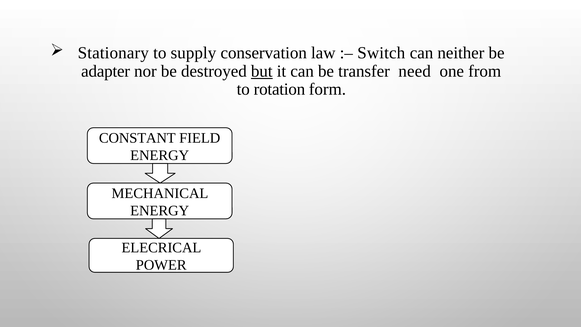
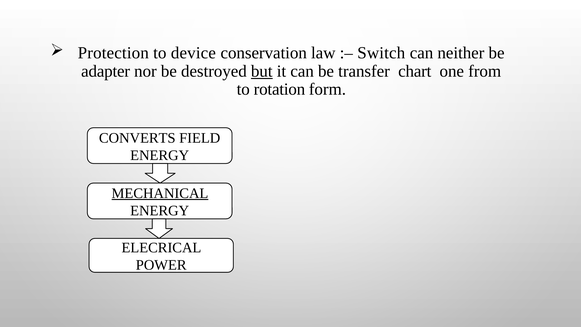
Stationary: Stationary -> Protection (113, 53)
supply: supply -> device (193, 53)
need: need -> chart (415, 71)
CONSTANT: CONSTANT -> CONVERTS (137, 138)
MECHANICAL underline: none -> present (160, 193)
